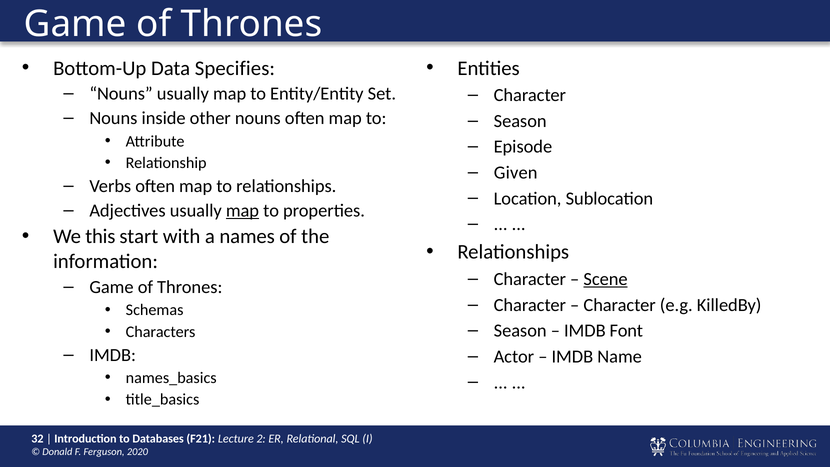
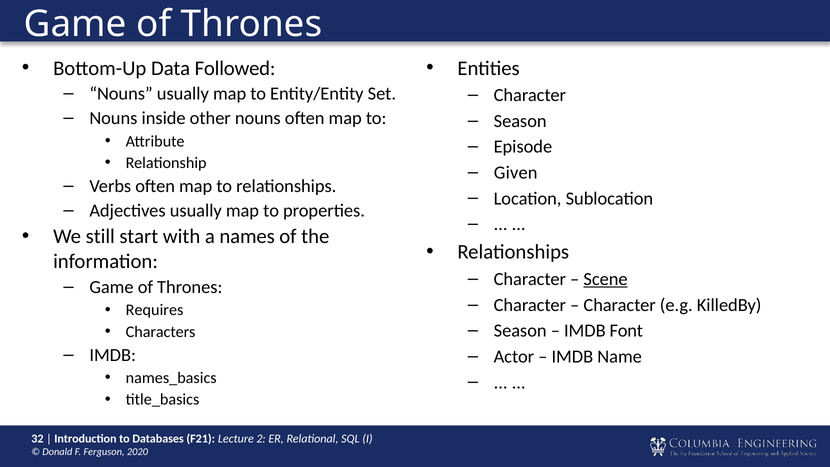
Specifies: Specifies -> Followed (235, 68)
map underline: present -> none (242, 211)
this: this -> still (100, 237)
Schemas: Schemas -> Requires (155, 310)
